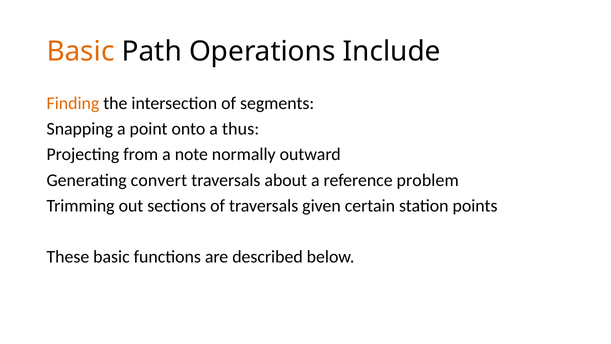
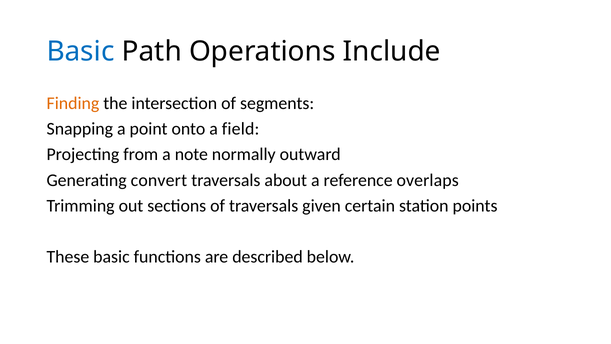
Basic colour: orange -> blue (81, 51)
thus: thus -> field (241, 129)
problem: problem -> overlaps (428, 180)
